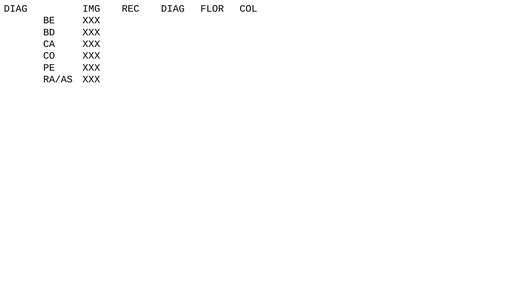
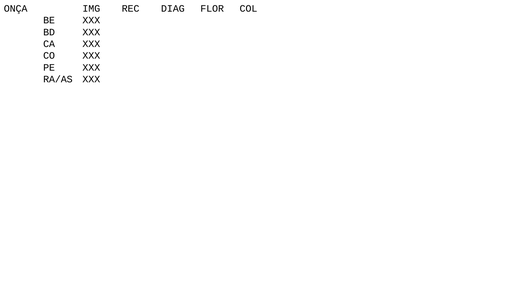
DIAG: DIAG -> ONÇA (16, 9)
